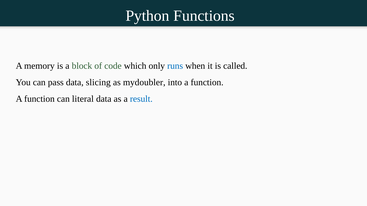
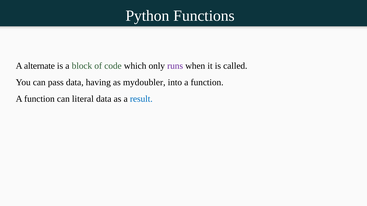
memory: memory -> alternate (39, 66)
runs colour: blue -> purple (175, 66)
slicing: slicing -> having (98, 82)
